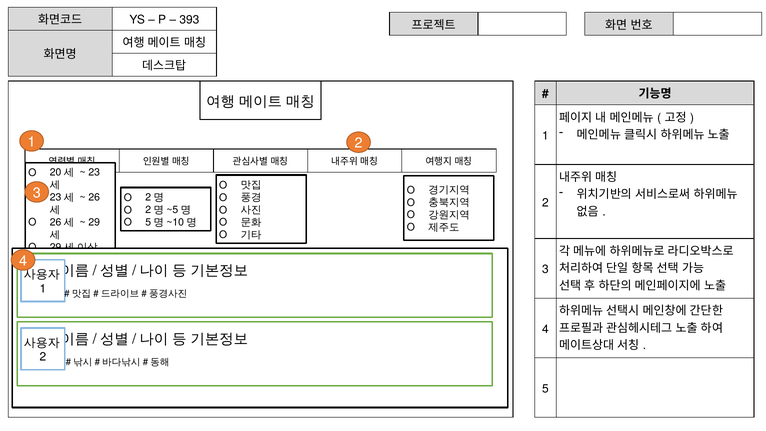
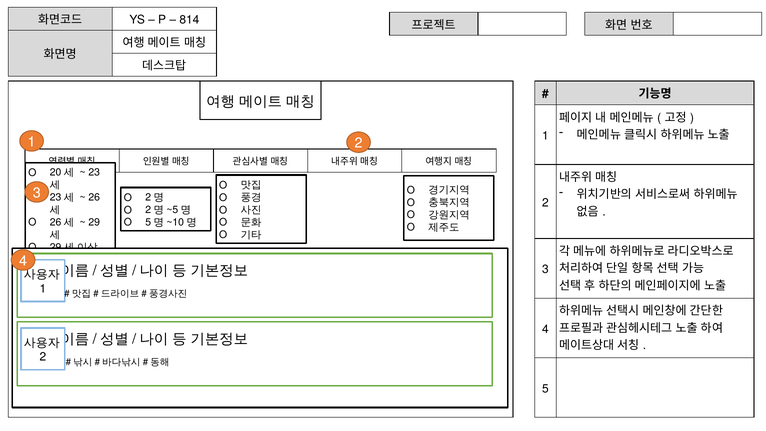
393: 393 -> 814 (189, 20)
